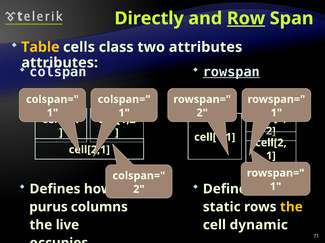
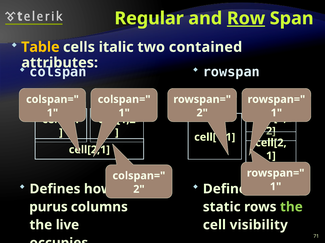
Directly: Directly -> Regular (149, 18)
class: class -> italic (116, 47)
two attributes: attributes -> contained (206, 47)
rowspan underline: present -> none (231, 72)
the colour: yellow -> light green (291, 208)
dynamic: dynamic -> visibility (259, 226)
